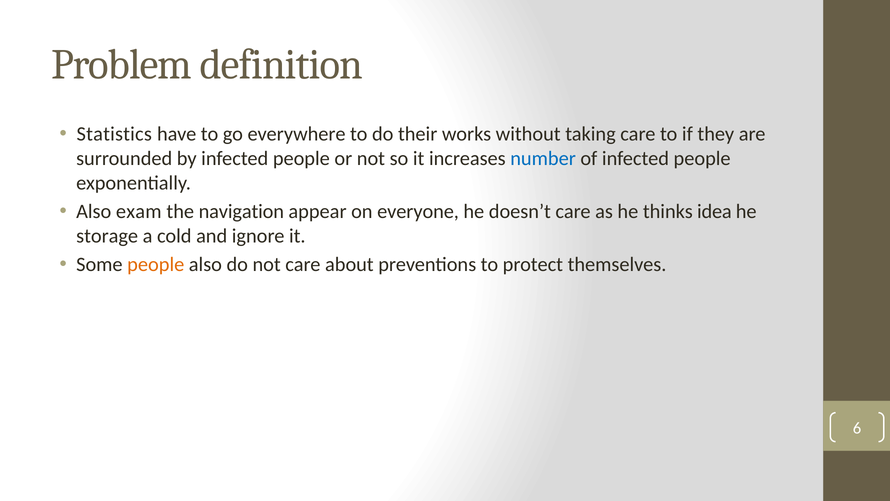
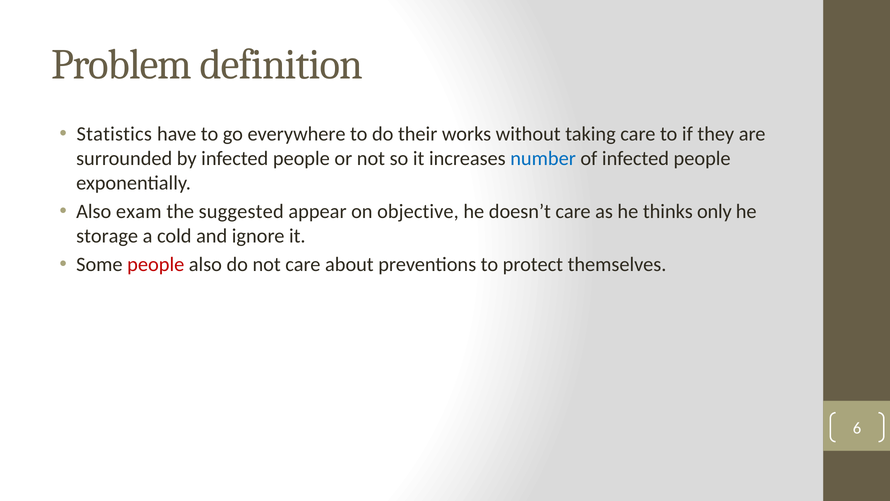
navigation: navigation -> suggested (241, 211)
everyone: everyone -> objective (418, 211)
idea: idea -> only (714, 211)
people colour: orange -> red (156, 264)
